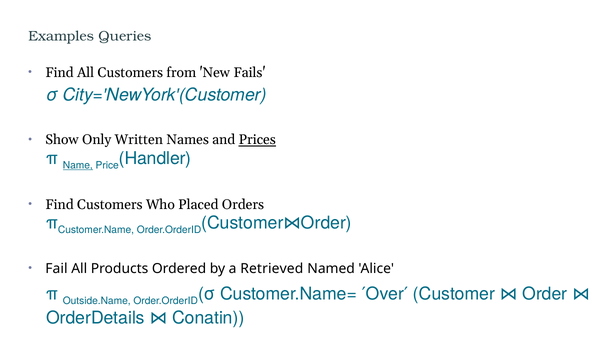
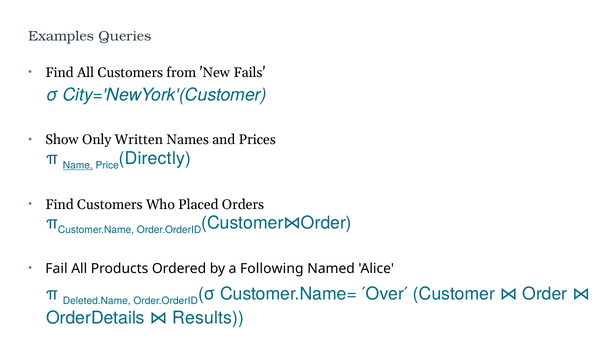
Prices underline: present -> none (257, 140)
Handler: Handler -> Directly (155, 159)
Retrieved: Retrieved -> Following (272, 269)
Outside.Name: Outside.Name -> Deleted.Name (97, 301)
Conatin: Conatin -> Results (208, 318)
